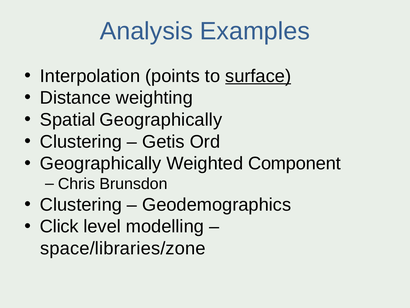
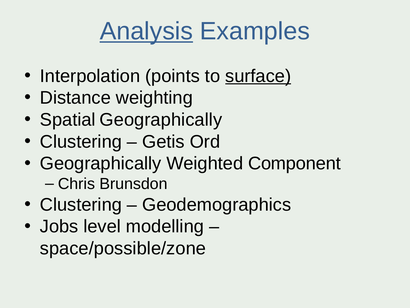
Analysis underline: none -> present (146, 31)
Click: Click -> Jobs (59, 226)
space/libraries/zone: space/libraries/zone -> space/possible/zone (123, 248)
